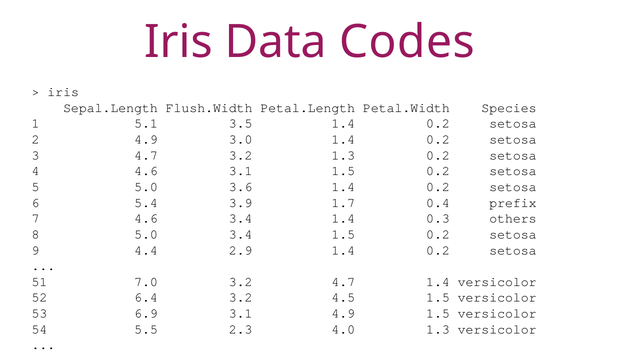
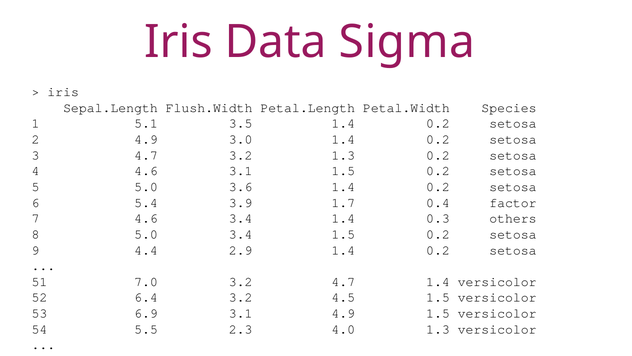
Codes: Codes -> Sigma (407, 42)
prefix: prefix -> factor (513, 202)
